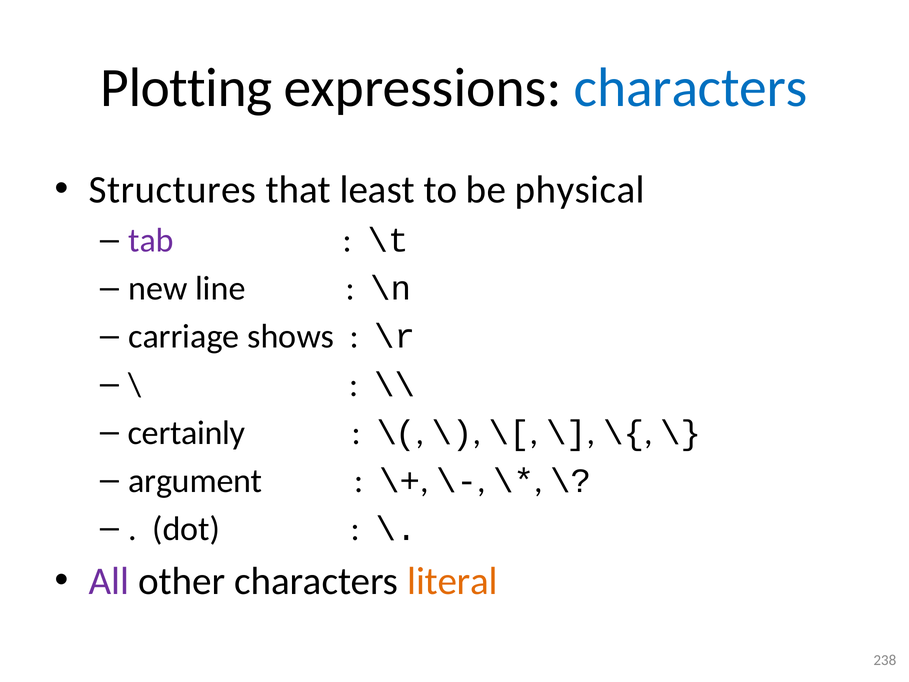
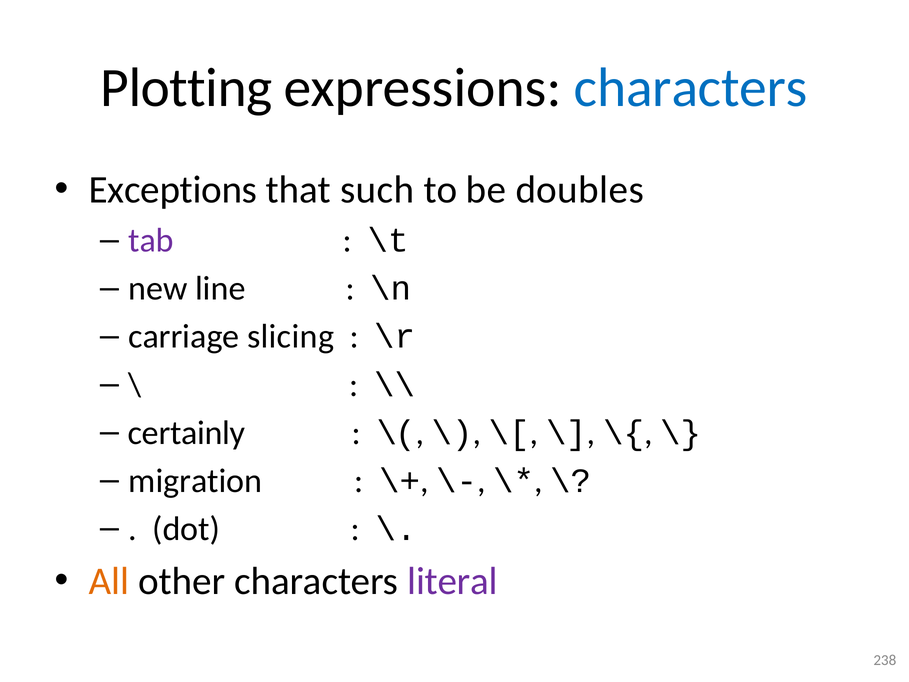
Structures: Structures -> Exceptions (173, 190)
least: least -> such (377, 190)
physical: physical -> doubles (580, 190)
shows: shows -> slicing (291, 337)
argument: argument -> migration (195, 481)
All colour: purple -> orange (109, 581)
literal colour: orange -> purple (453, 581)
